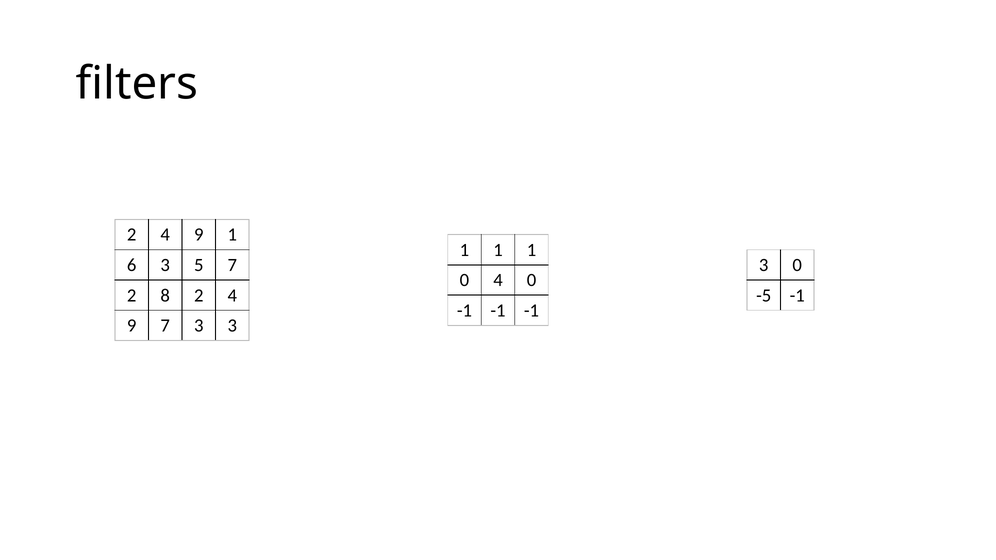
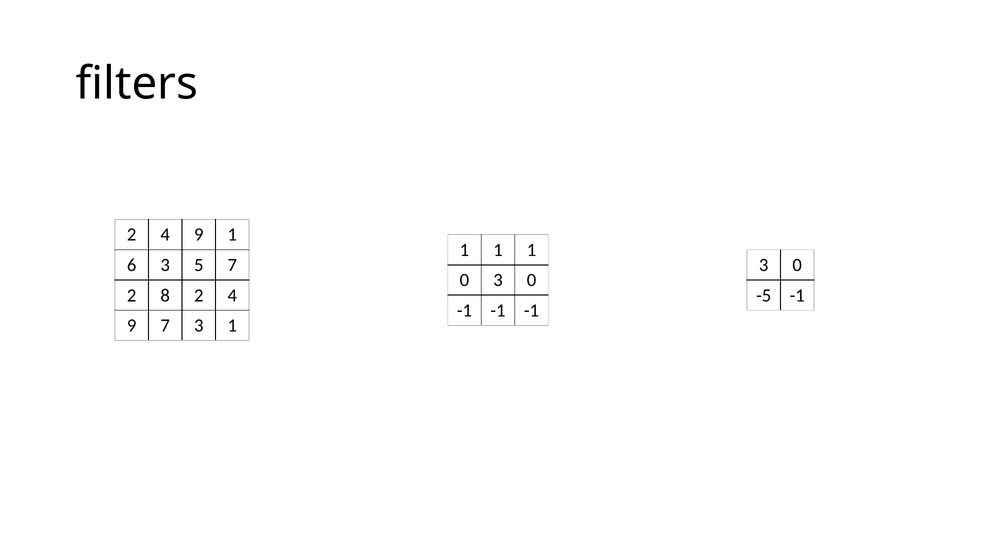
0 4: 4 -> 3 (498, 280)
3 3: 3 -> 1 (232, 326)
